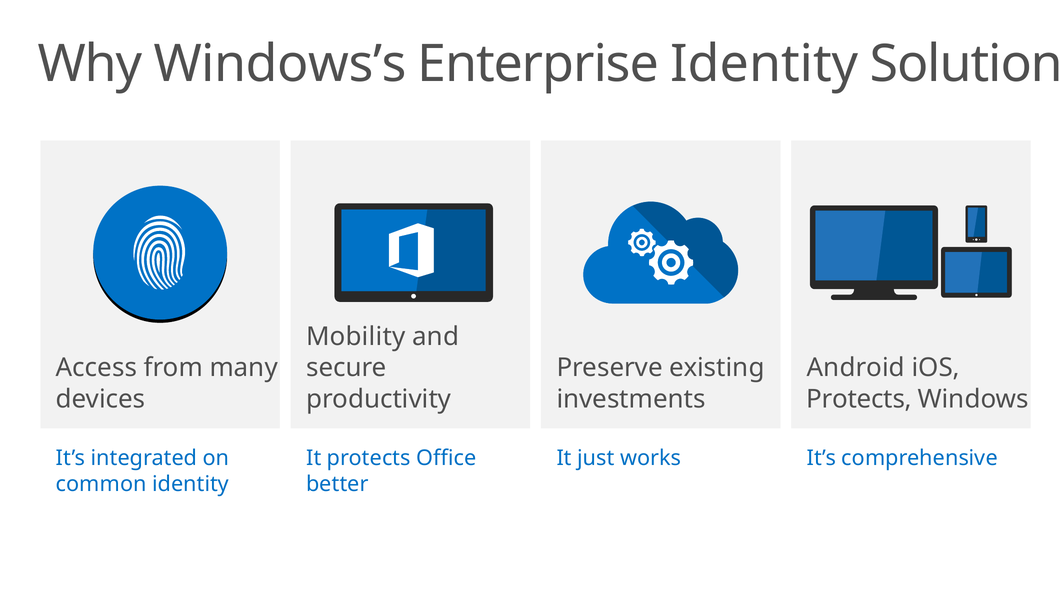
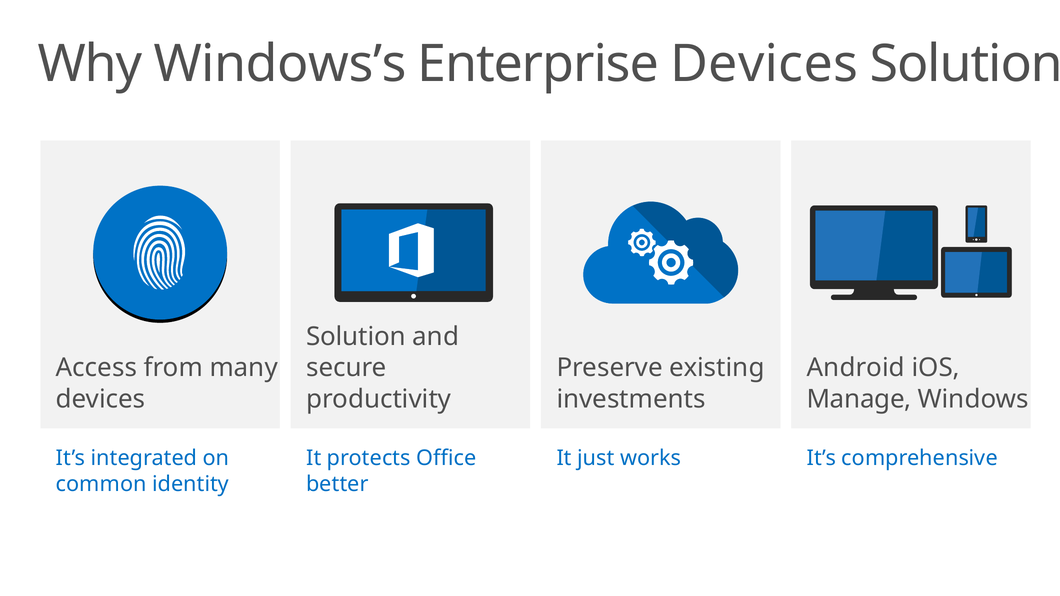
Enterprise Identity: Identity -> Devices (764, 64)
Mobility: Mobility -> Solution (356, 337)
Protects: Protects -> Manage (859, 399)
